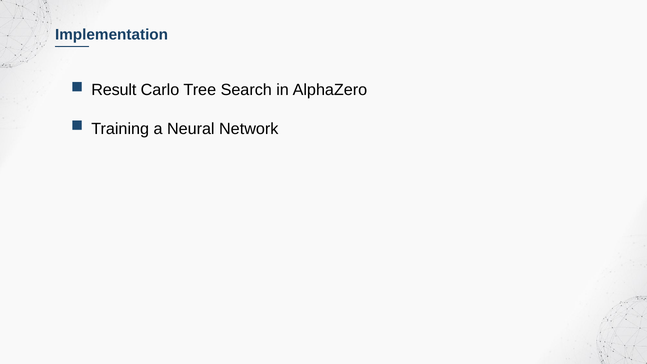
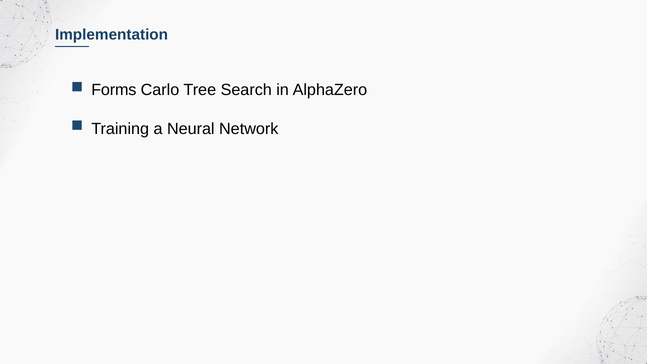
Result: Result -> Forms (114, 90)
